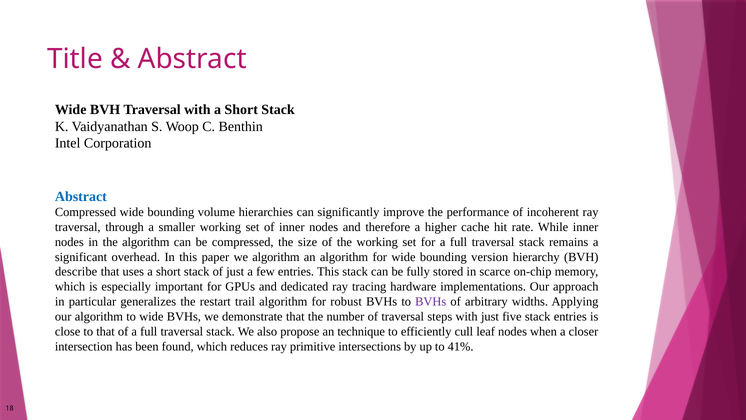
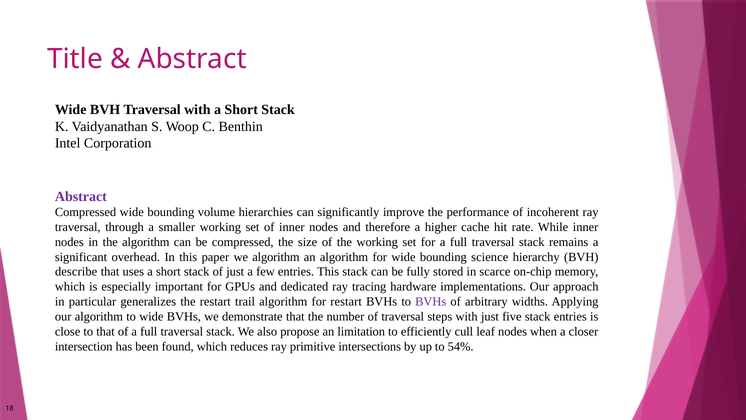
Abstract colour: blue -> purple (81, 196)
version: version -> science (490, 257)
for robust: robust -> restart (346, 301)
technique: technique -> limitation (361, 331)
41%: 41% -> 54% (461, 346)
